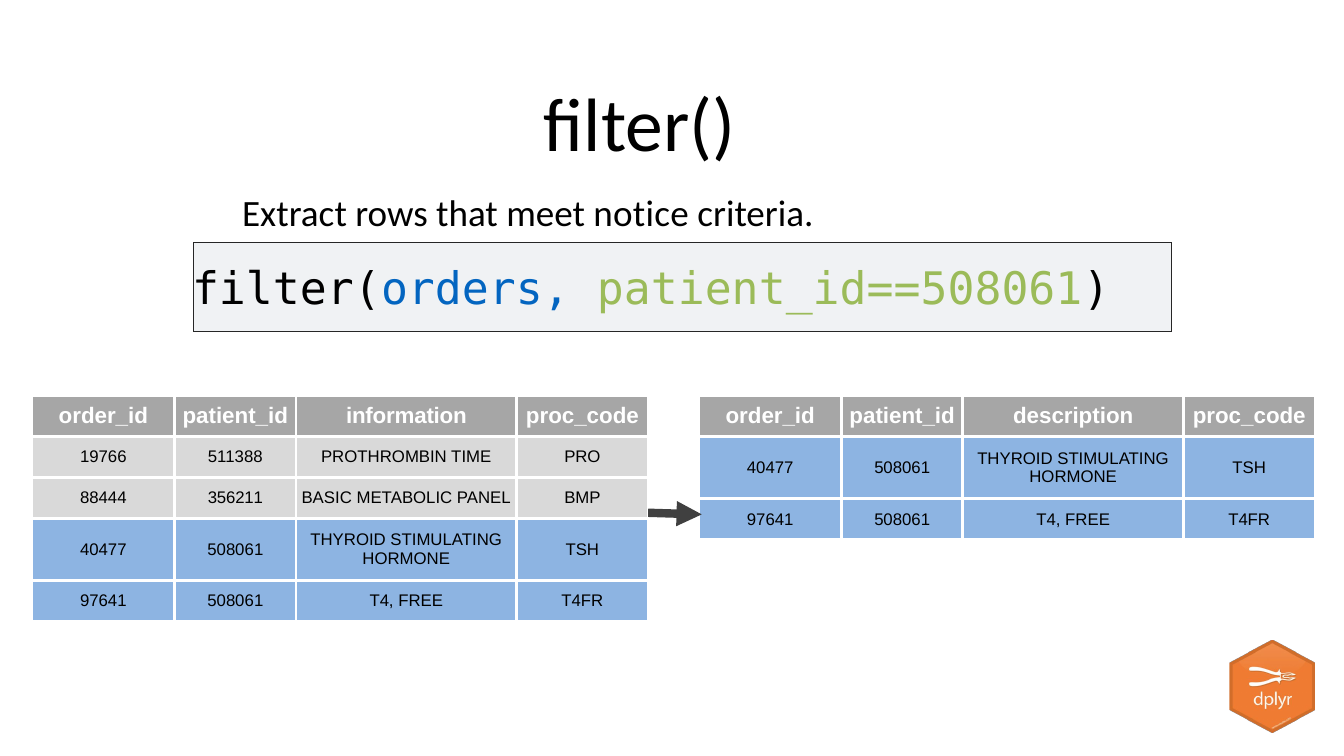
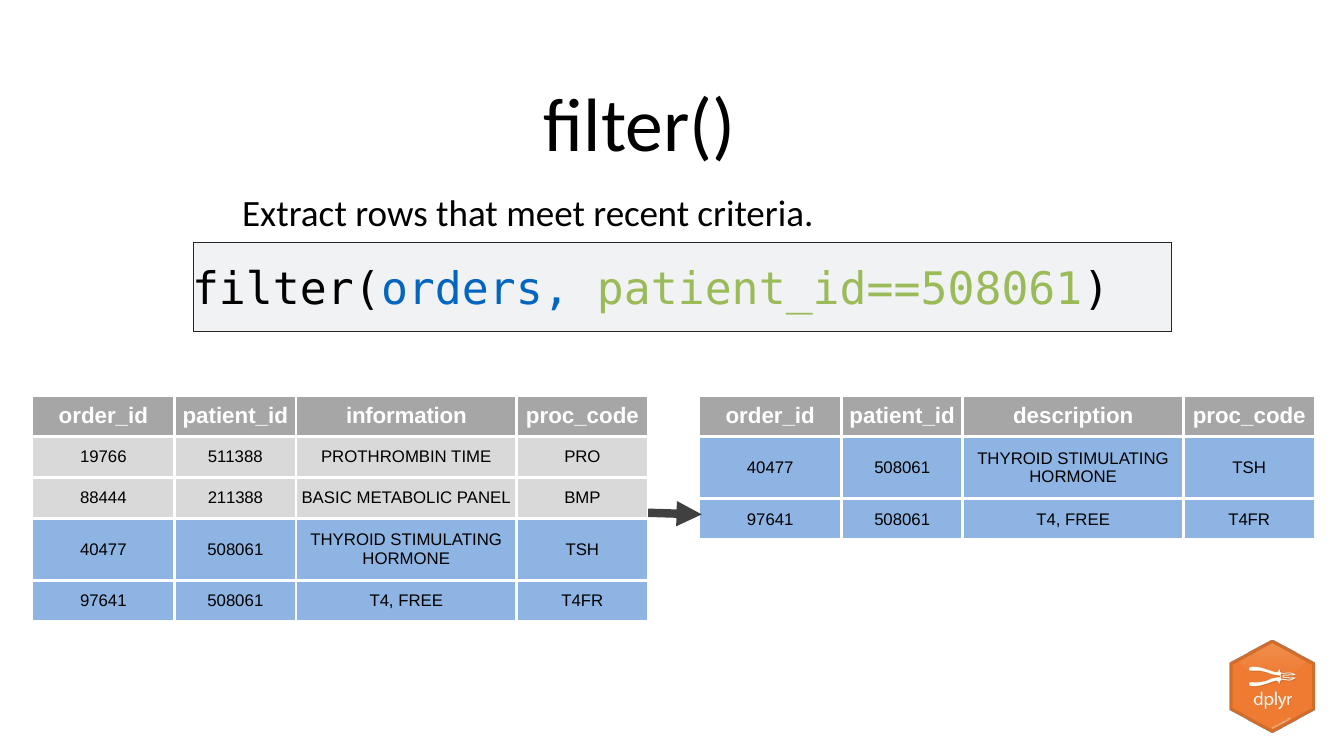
notice: notice -> recent (641, 214)
356211: 356211 -> 211388 (235, 498)
